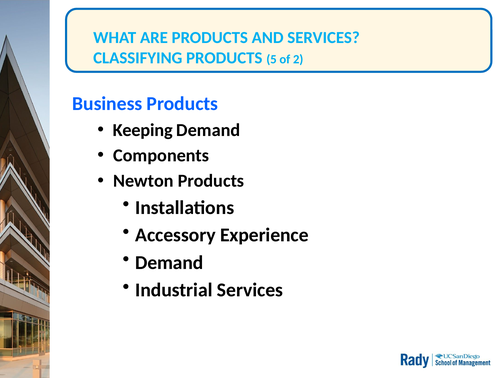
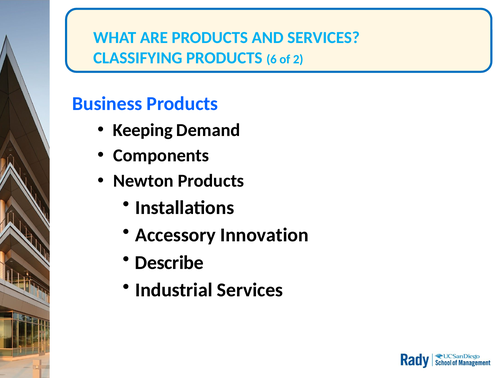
5: 5 -> 6 (272, 59)
Experience: Experience -> Innovation (264, 235)
Demand: Demand -> Describe (169, 263)
